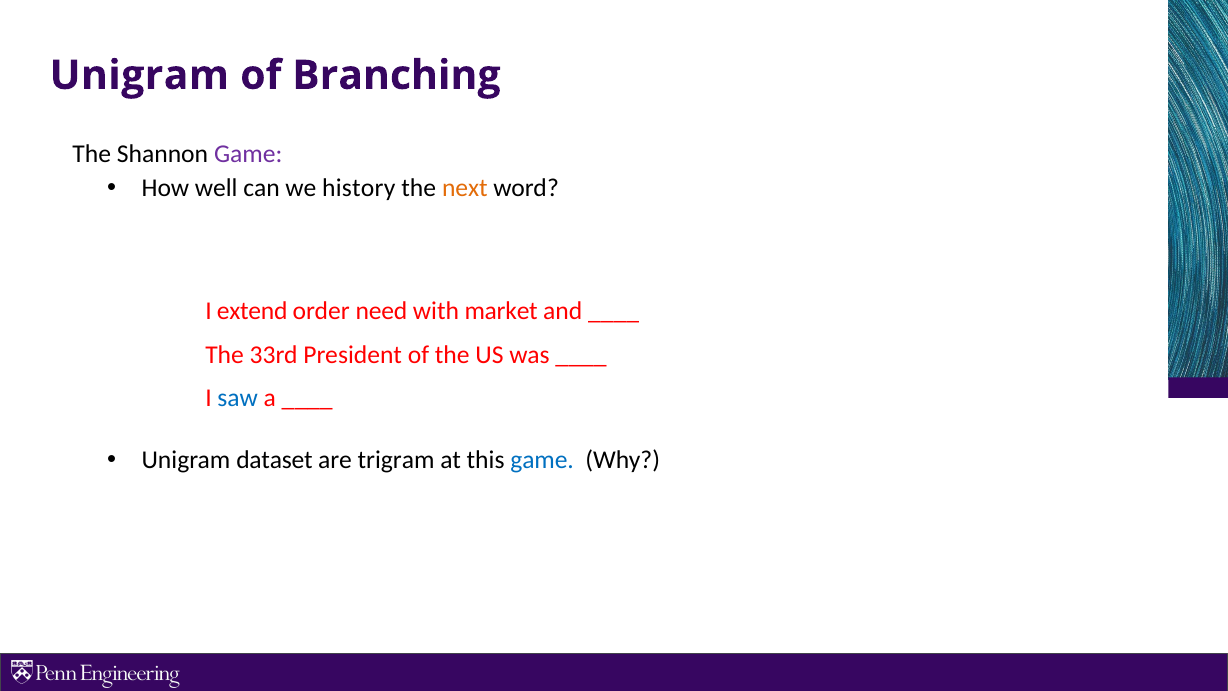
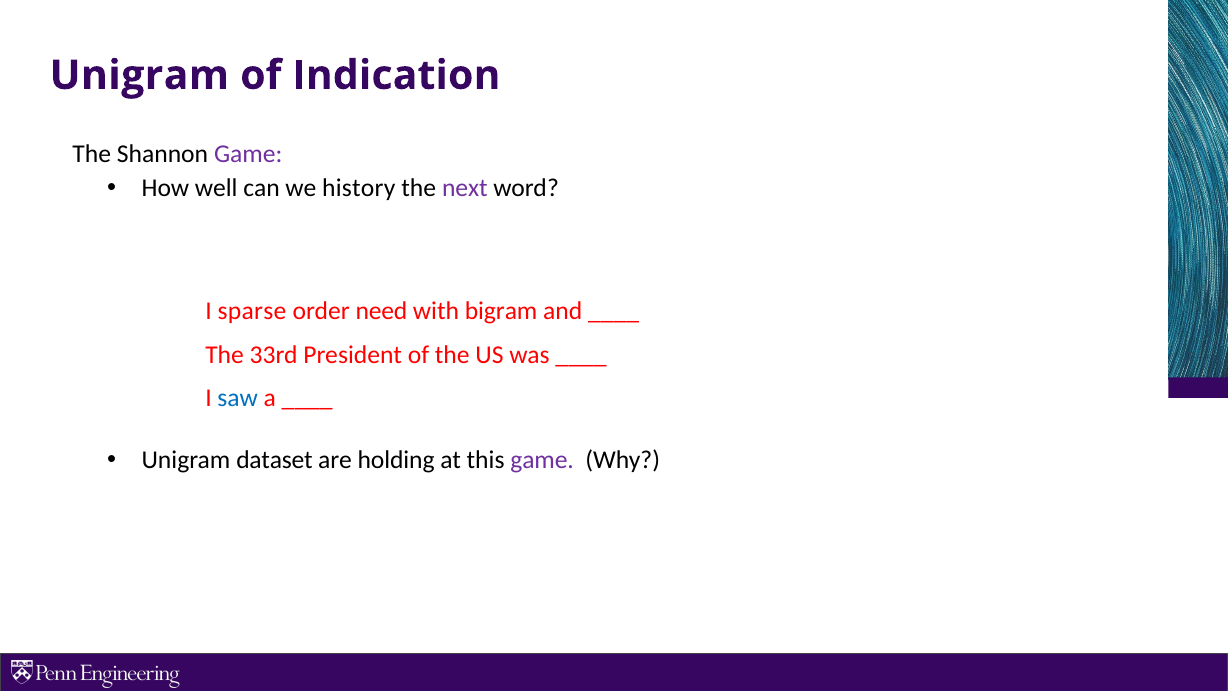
Branching: Branching -> Indication (396, 75)
next colour: orange -> purple (465, 188)
extend: extend -> sparse (252, 311)
market: market -> bigram (501, 311)
trigram: trigram -> holding (396, 460)
game colour: blue -> purple (542, 460)
